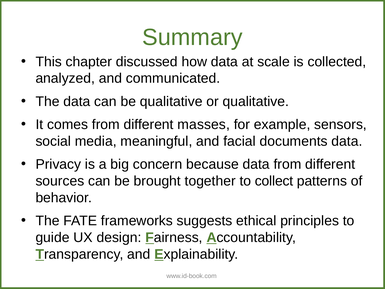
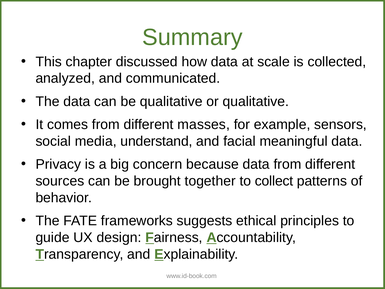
meaningful: meaningful -> understand (156, 141)
documents: documents -> meaningful (294, 141)
